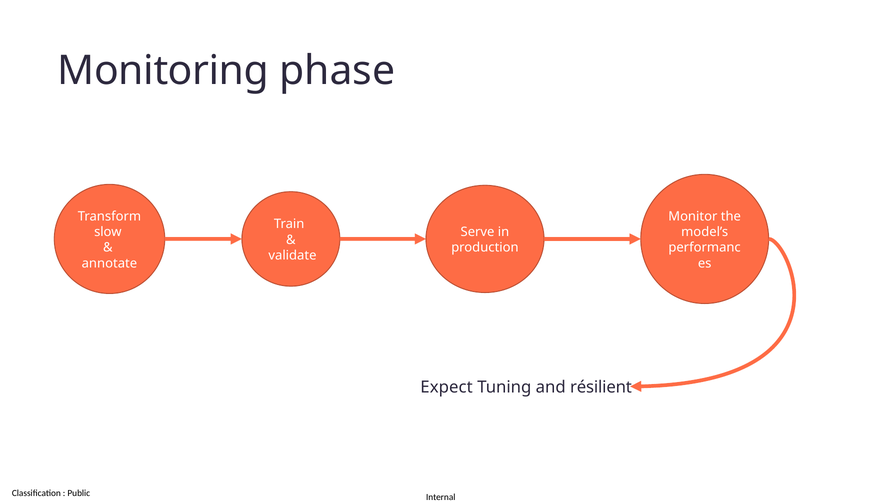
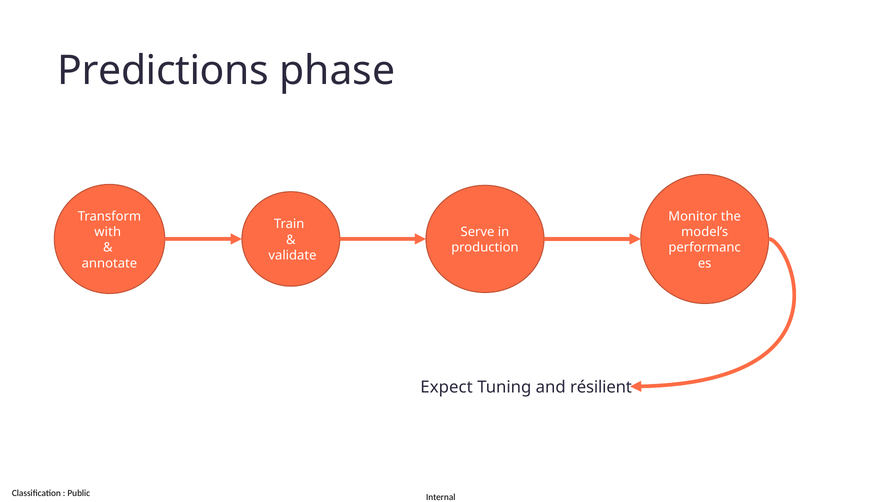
Monitoring: Monitoring -> Predictions (163, 71)
slow: slow -> with (108, 232)
